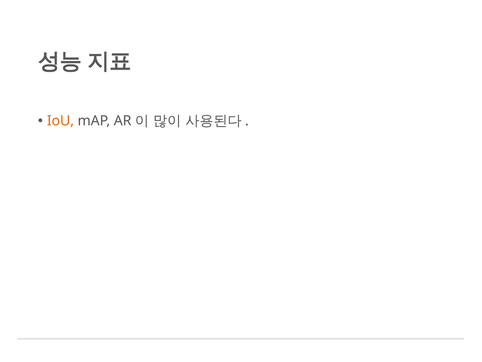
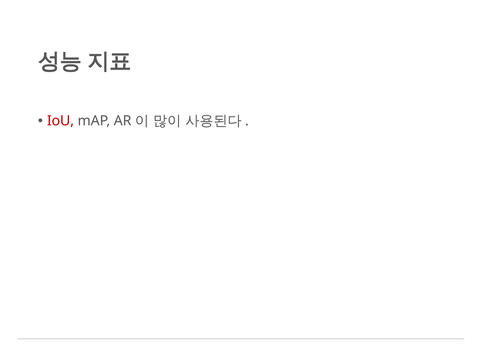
IoU colour: orange -> red (61, 121)
